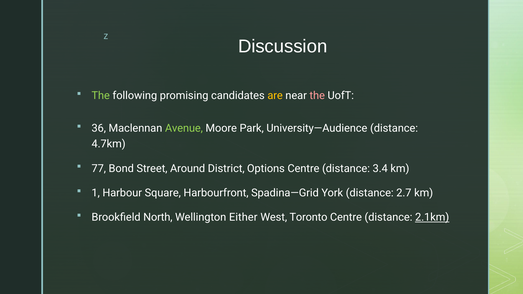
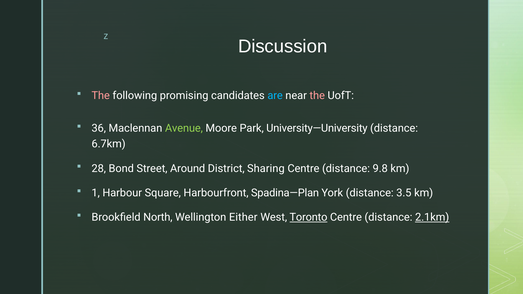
The colour: light green -> pink (101, 96)
are colour: yellow -> light blue (275, 96)
University—Audience: University—Audience -> University—University (317, 128)
4.7km: 4.7km -> 6.7km (109, 144)
77: 77 -> 28 (99, 169)
Options: Options -> Sharing (266, 169)
3.4: 3.4 -> 9.8 (380, 169)
Spadina—Grid: Spadina—Grid -> Spadina—Plan (285, 193)
2.7: 2.7 -> 3.5 (404, 193)
Toronto underline: none -> present (308, 217)
